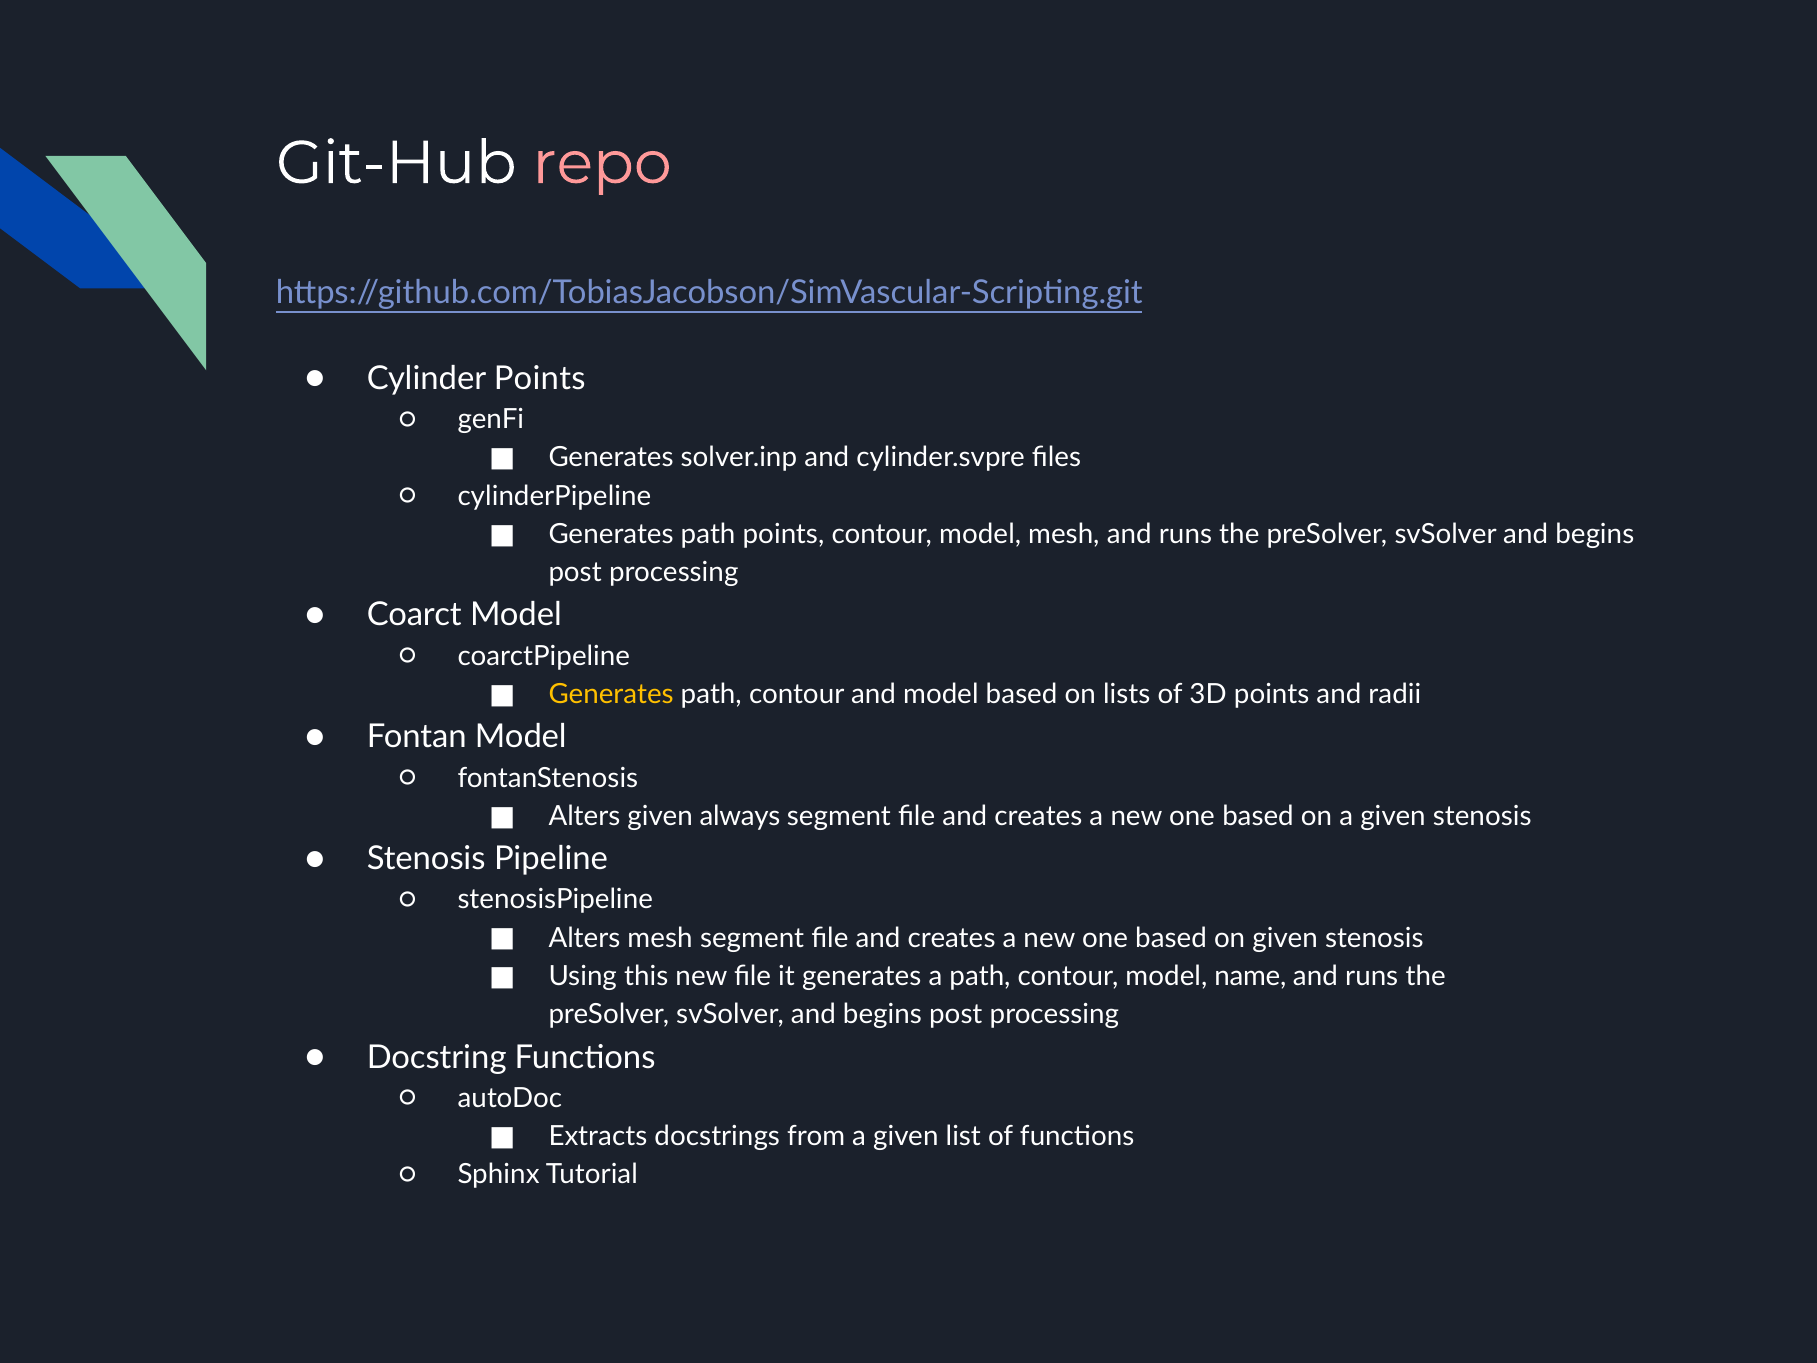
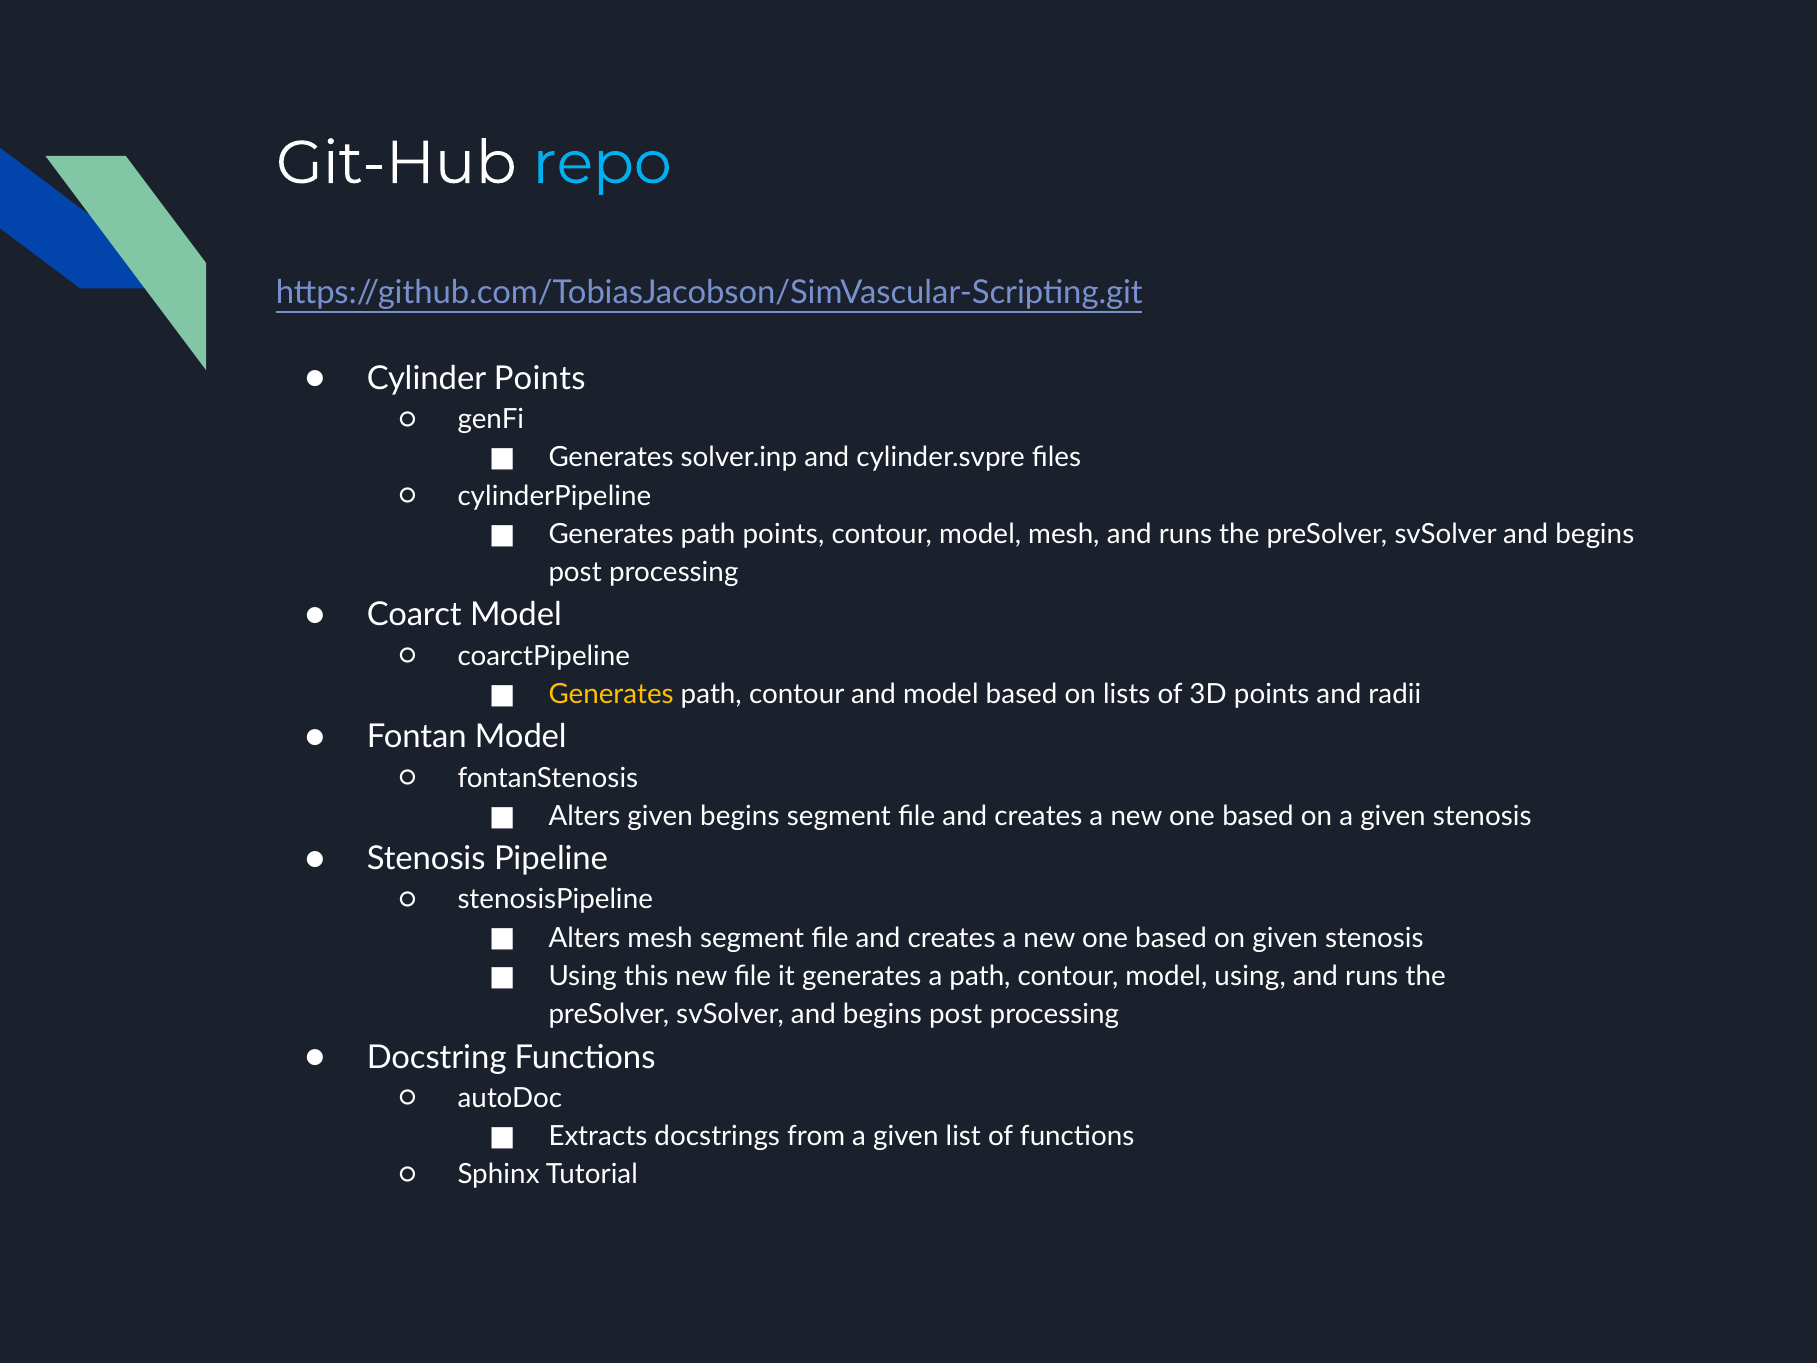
repo colour: pink -> light blue (602, 163)
given always: always -> begins (740, 816)
model name: name -> using (1250, 976)
